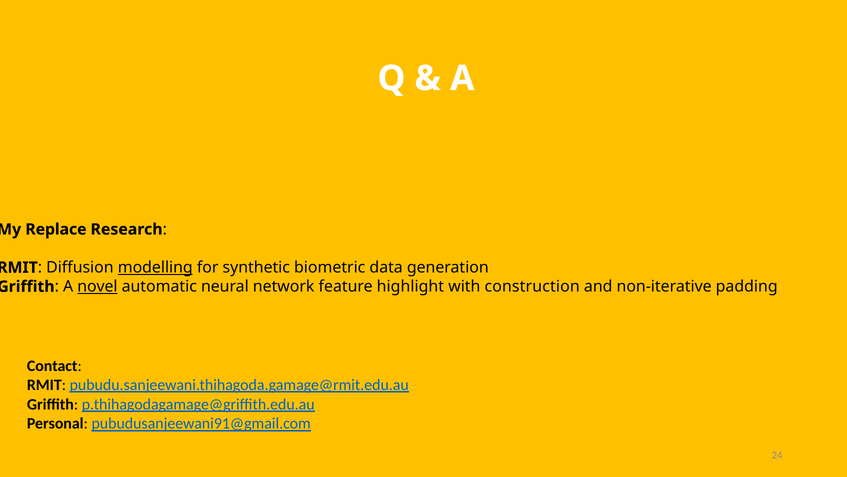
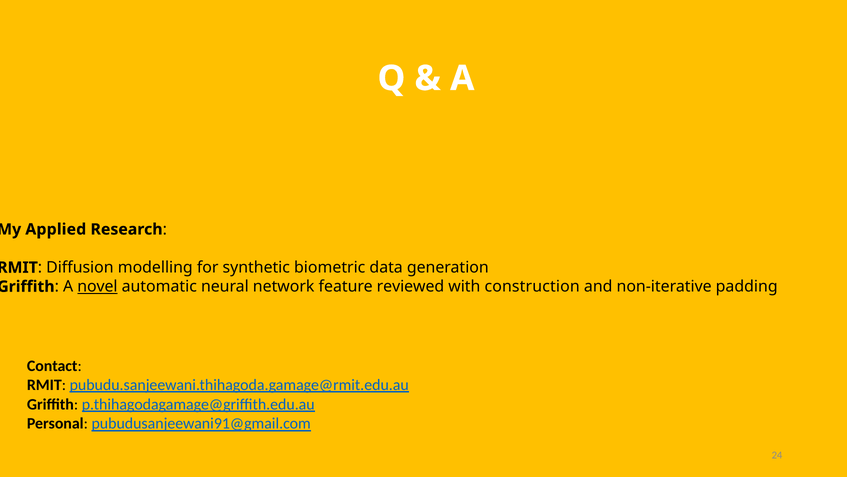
Replace: Replace -> Applied (56, 229)
modelling underline: present -> none (155, 267)
highlight: highlight -> reviewed (410, 286)
